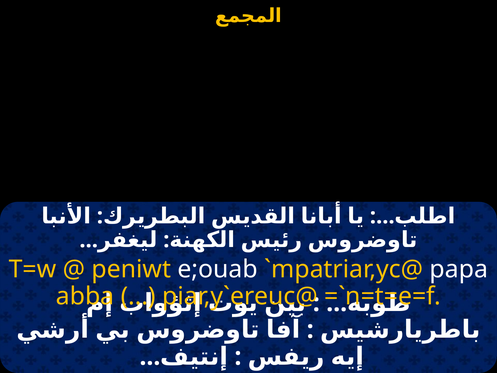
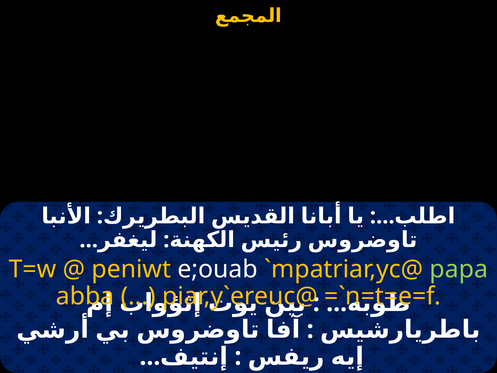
papa colour: white -> light green (459, 269)
